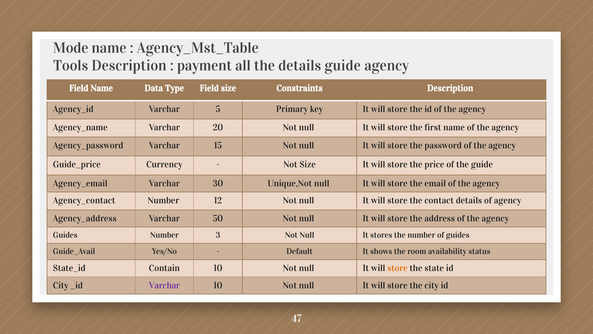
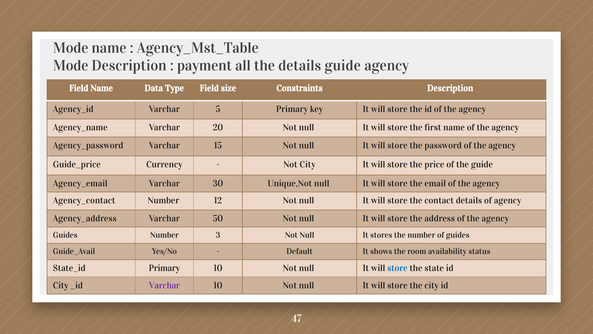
Tools: Tools -> Mode (71, 66)
Not Size: Size -> City (308, 164)
Contain: Contain -> Primary (164, 268)
store colour: orange -> blue (397, 268)
